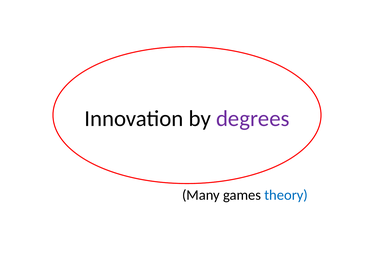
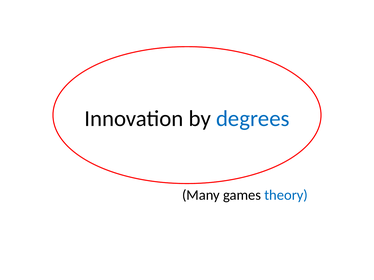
degrees colour: purple -> blue (253, 119)
